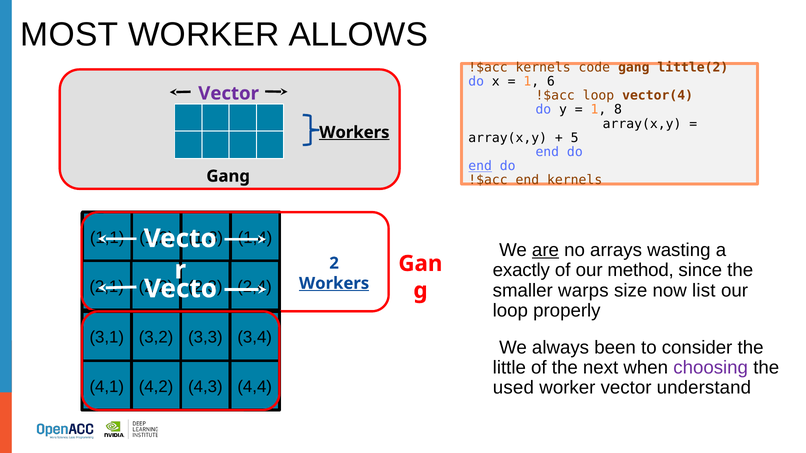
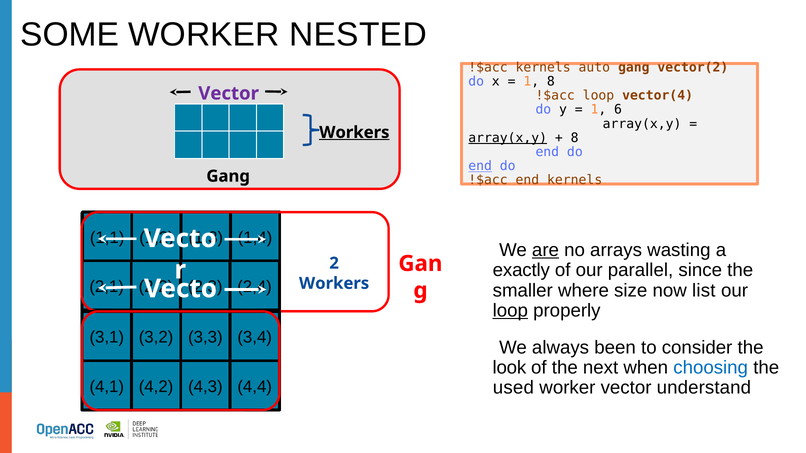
MOST: MOST -> SOME (70, 35)
ALLOWS: ALLOWS -> NESTED (358, 35)
code: code -> auto (594, 67)
little(2: little(2 -> vector(2 (693, 67)
1 6: 6 -> 8 (551, 81)
8: 8 -> 6 (618, 110)
array(x,y underline: none -> present (508, 138)
5: 5 -> 8 (575, 138)
method: method -> parallel (641, 271)
Workers underline: present -> none (334, 284)
warps: warps -> where (583, 291)
loop underline: none -> present (510, 311)
little: little -> look (509, 368)
choosing colour: purple -> blue (711, 368)
